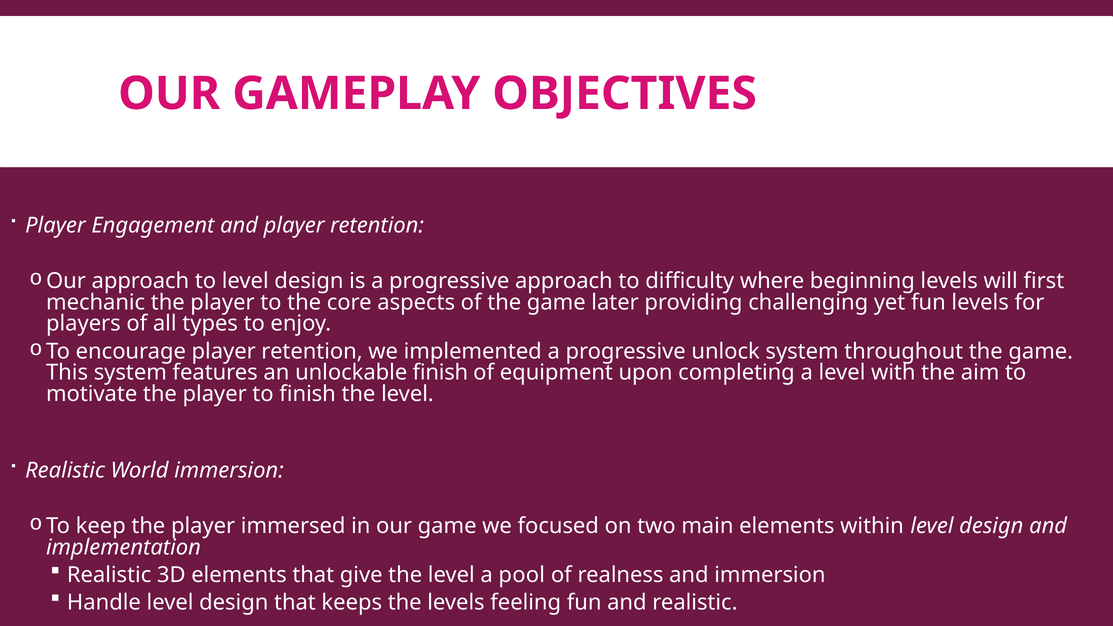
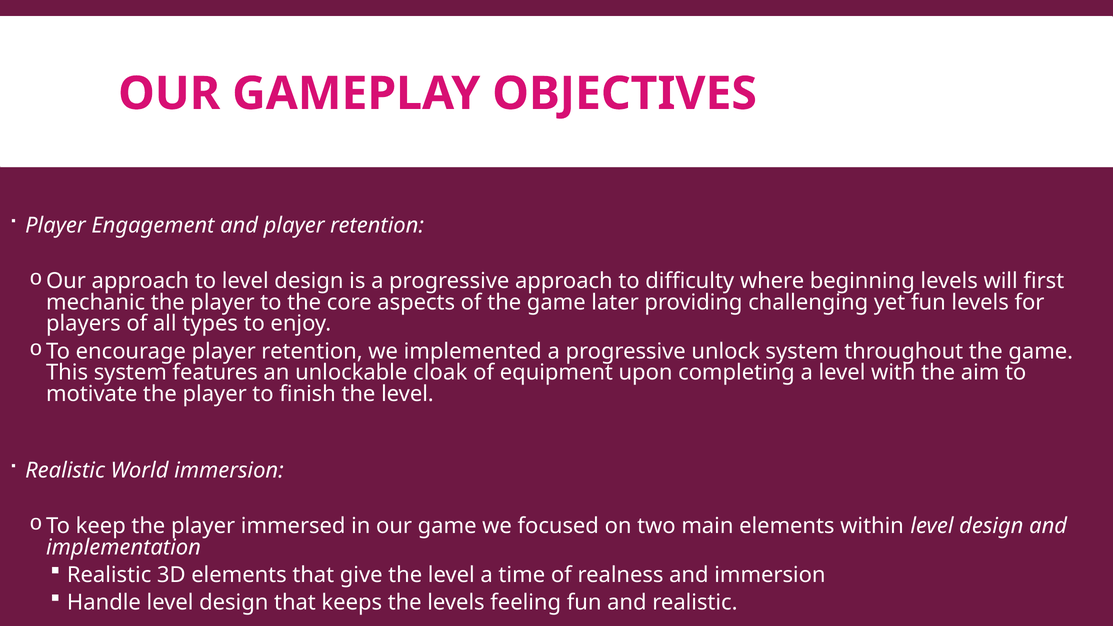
unlockable finish: finish -> cloak (440, 373)
pool: pool -> time (522, 575)
